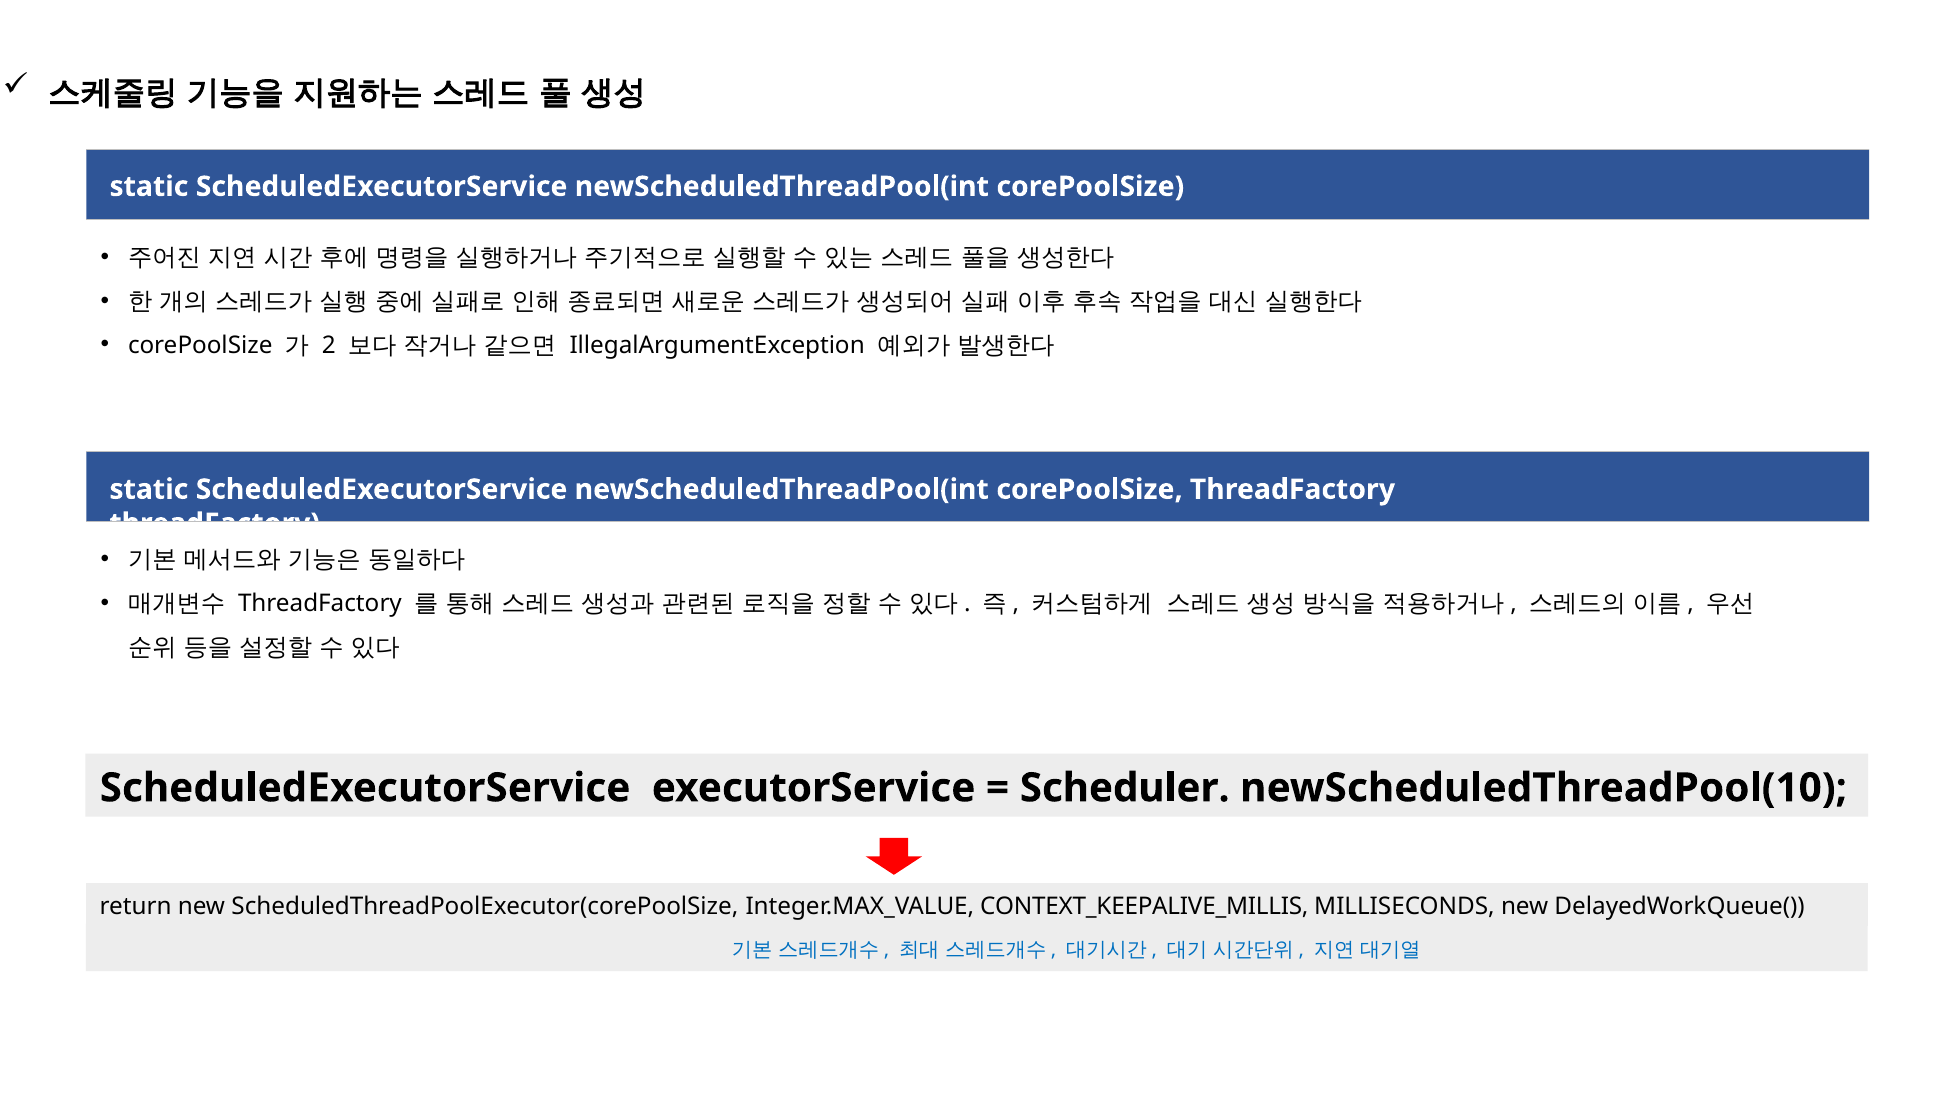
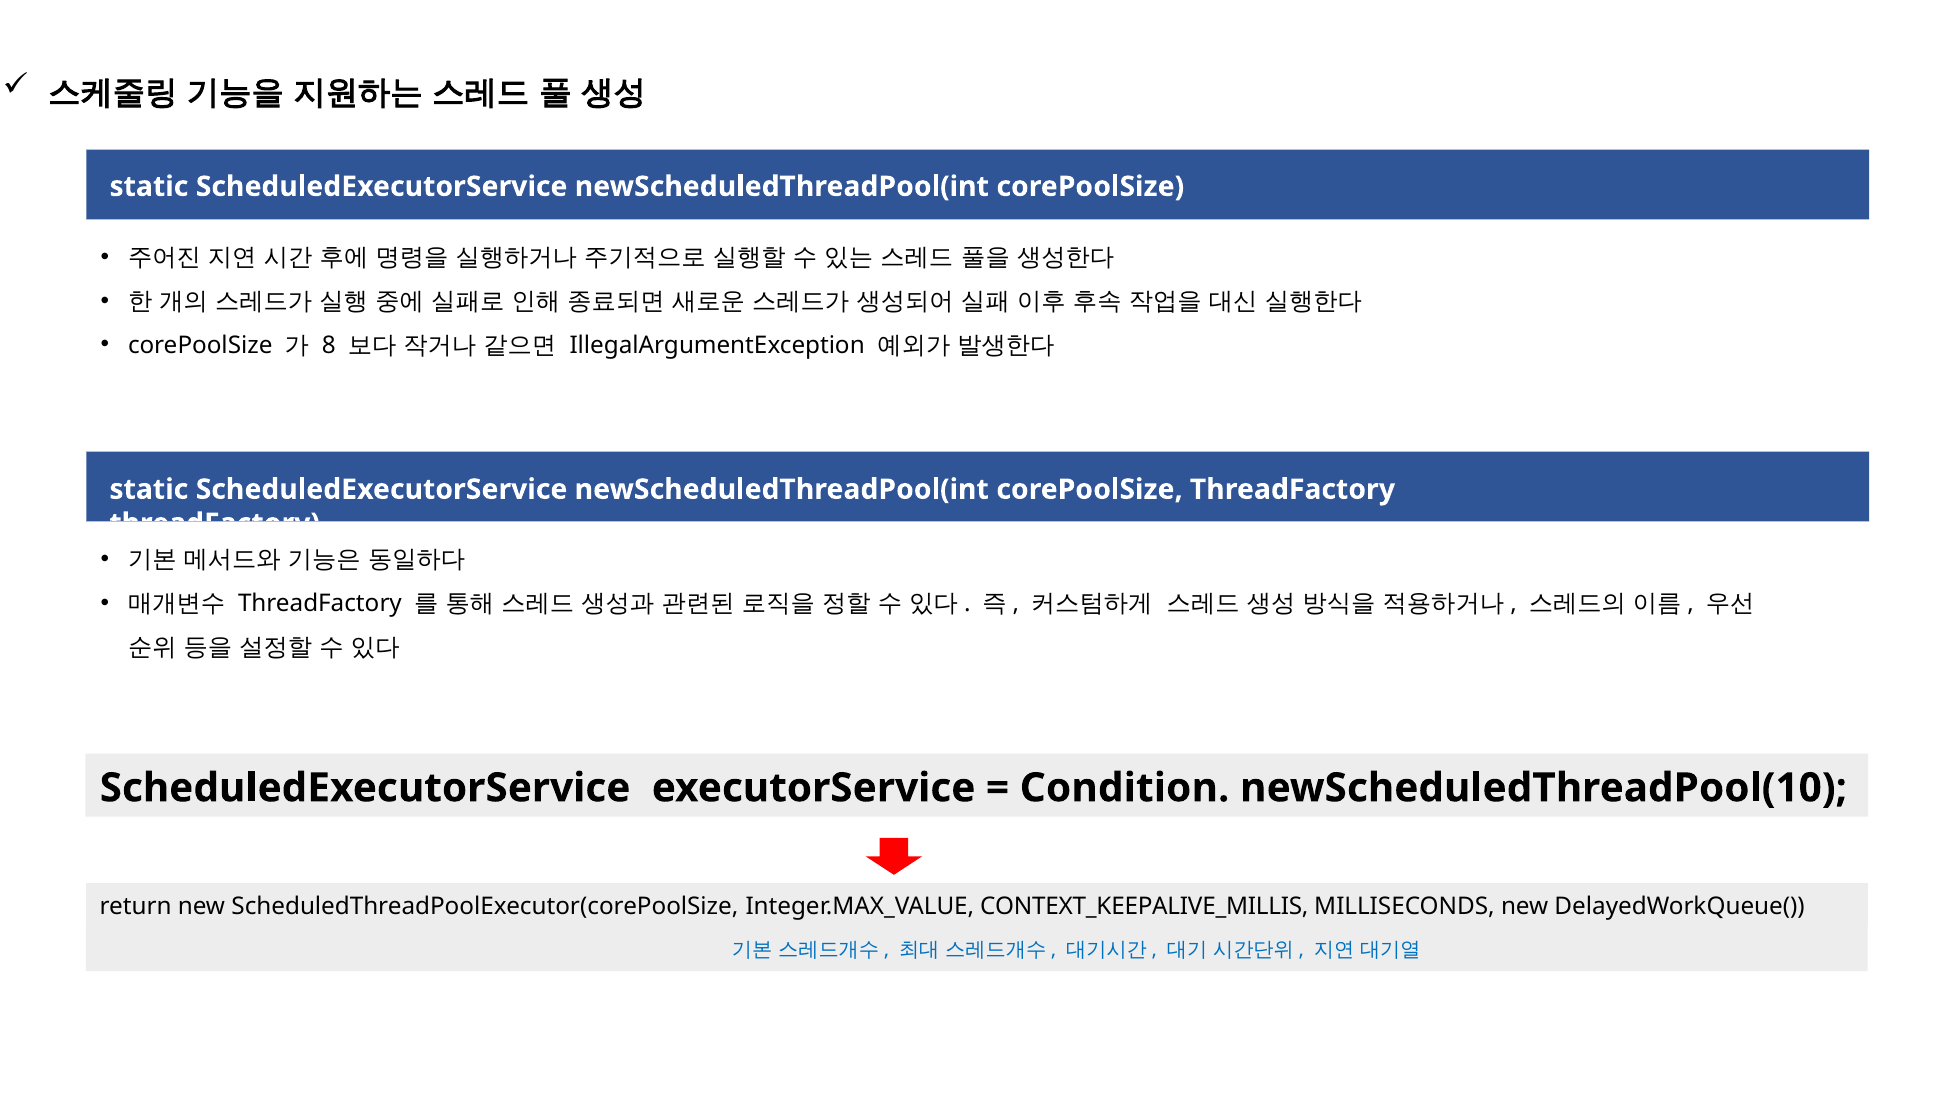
2: 2 -> 8 (329, 345)
Scheduler: Scheduler -> Condition (1125, 788)
